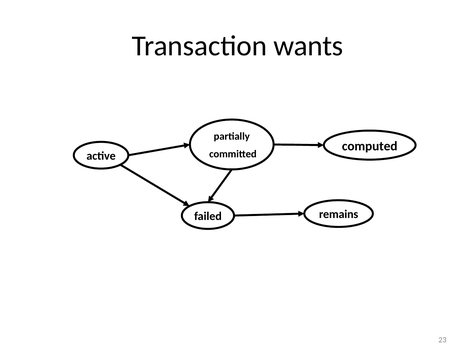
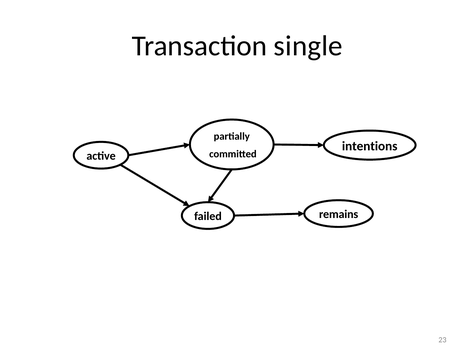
wants: wants -> single (308, 46)
computed: computed -> intentions (370, 146)
